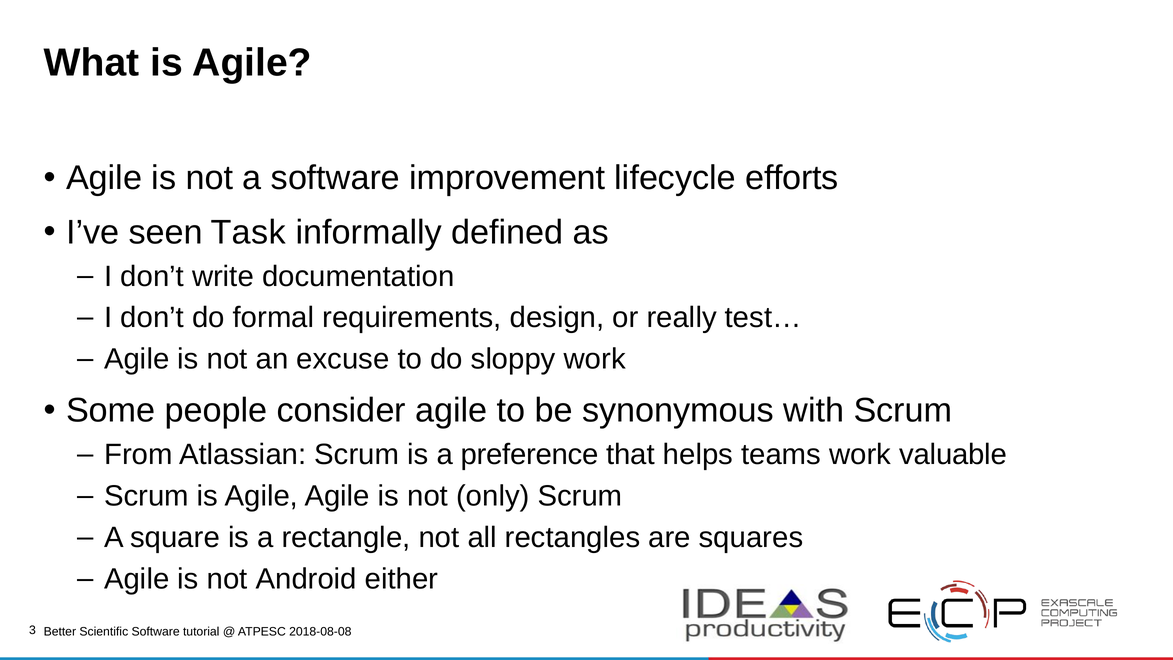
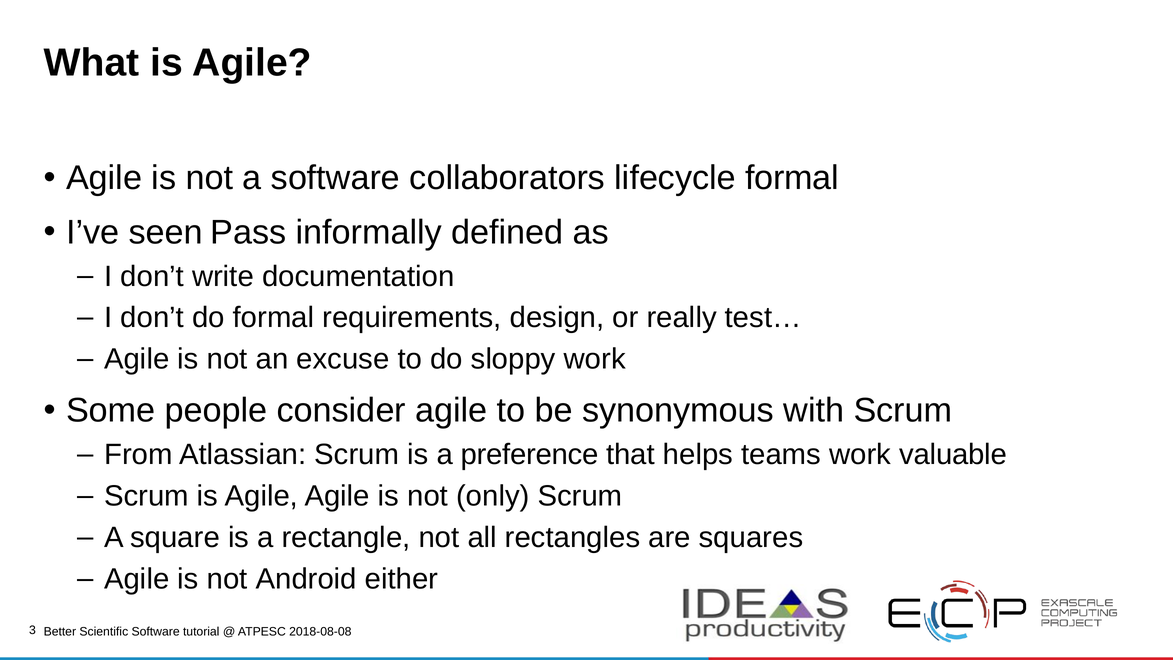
improvement: improvement -> collaborators (507, 178)
lifecycle efforts: efforts -> formal (792, 178)
Task: Task -> Pass (248, 232)
